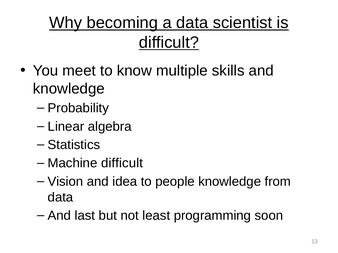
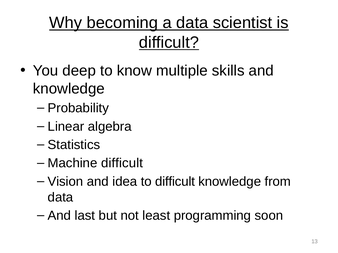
meet: meet -> deep (79, 71)
to people: people -> difficult (175, 182)
